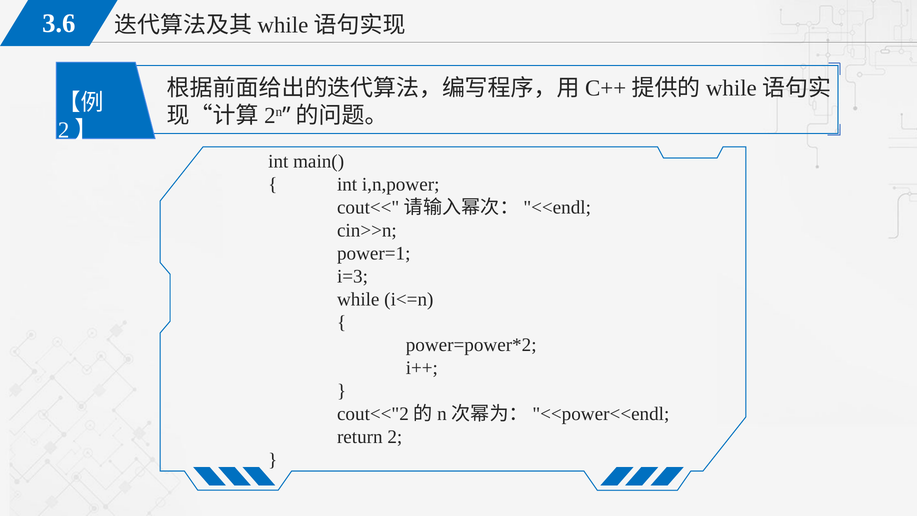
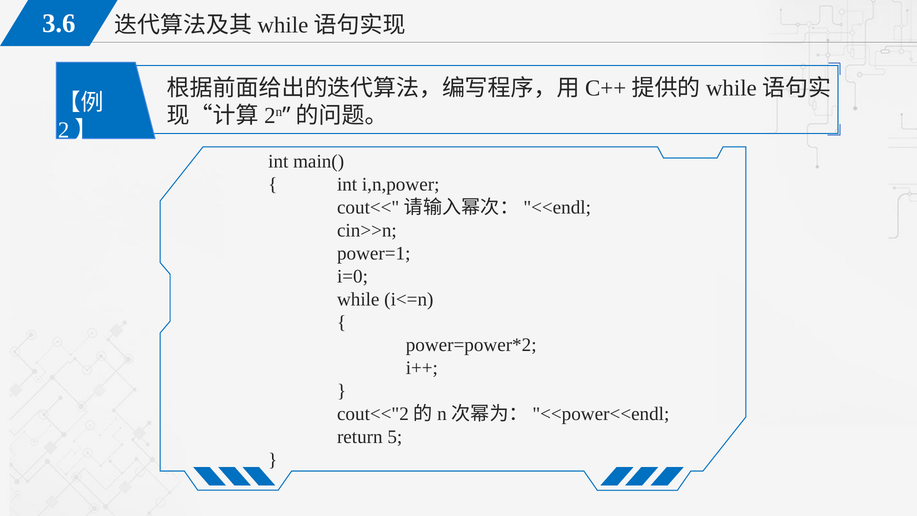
i=3: i=3 -> i=0 (352, 276)
2: 2 -> 5 (395, 437)
